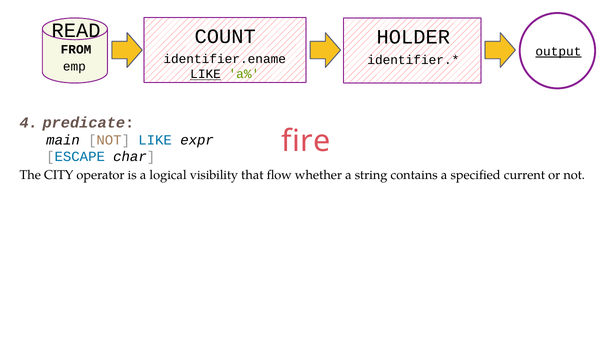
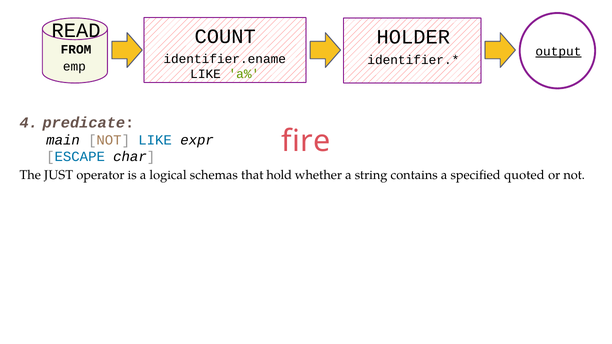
LIKE underline: present -> none (206, 74)
CITY: CITY -> JUST (59, 175)
visibility: visibility -> schemas (214, 175)
flow: flow -> hold (279, 175)
current: current -> quoted (524, 175)
